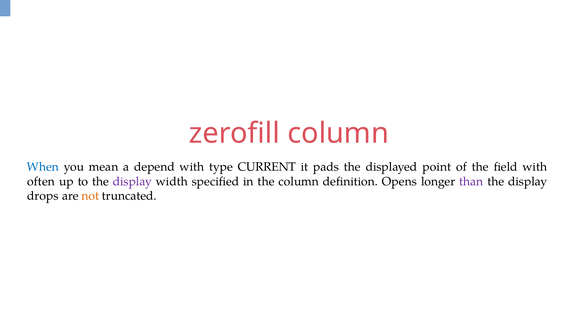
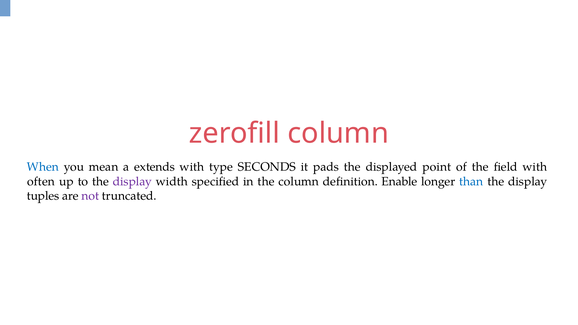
depend: depend -> extends (155, 167)
CURRENT: CURRENT -> SECONDS (267, 167)
Opens: Opens -> Enable (400, 181)
than colour: purple -> blue (471, 181)
drops: drops -> tuples (43, 196)
not colour: orange -> purple (90, 196)
